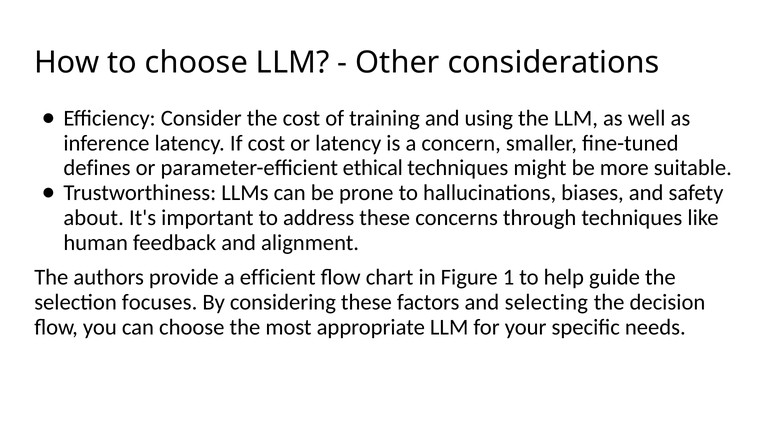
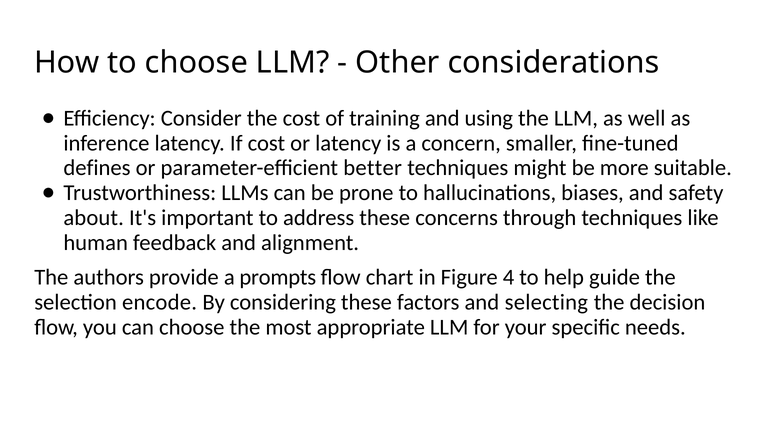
ethical: ethical -> better (373, 168)
efficient: efficient -> prompts (278, 277)
1: 1 -> 4 (509, 277)
focuses: focuses -> encode (160, 302)
